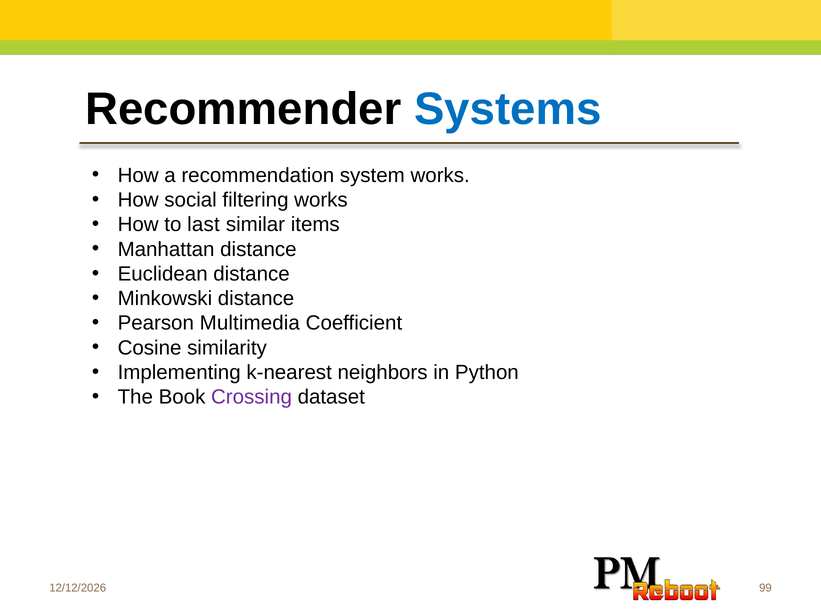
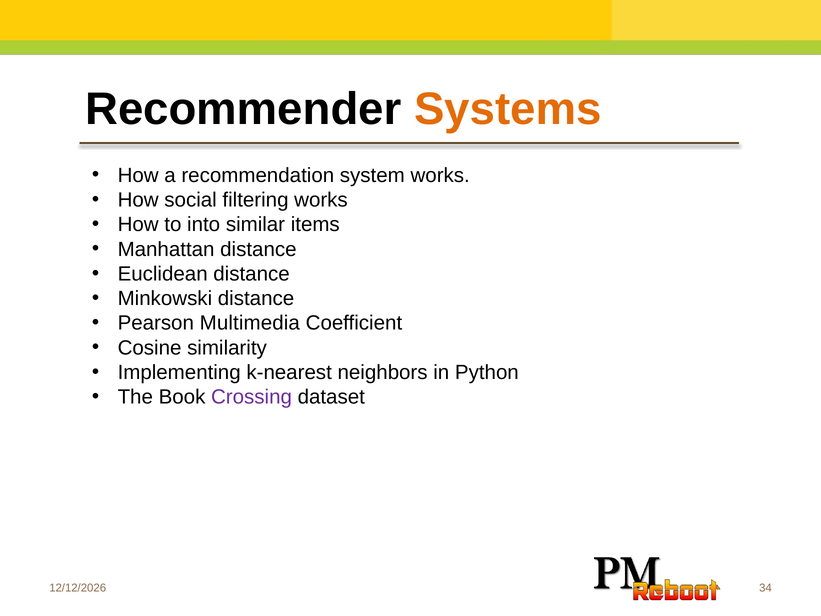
Systems colour: blue -> orange (508, 109)
last: last -> into (204, 224)
99: 99 -> 34 (766, 588)
